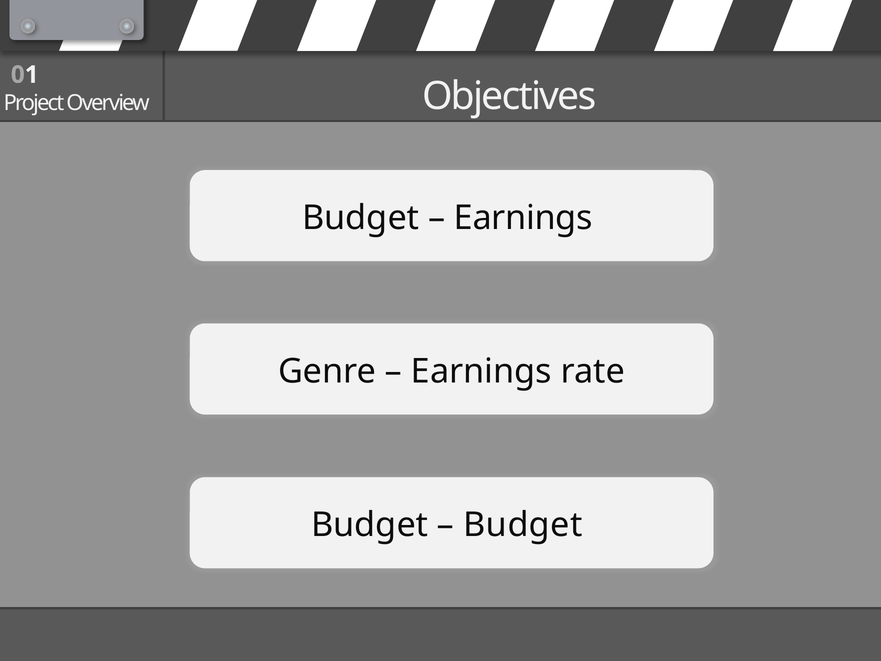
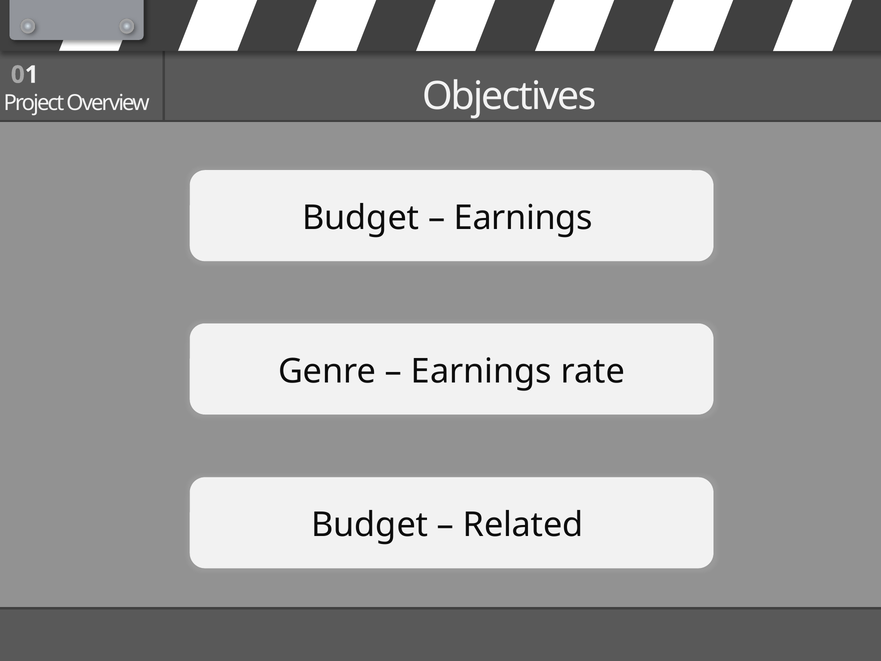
Budget: Budget -> Related (523, 525)
